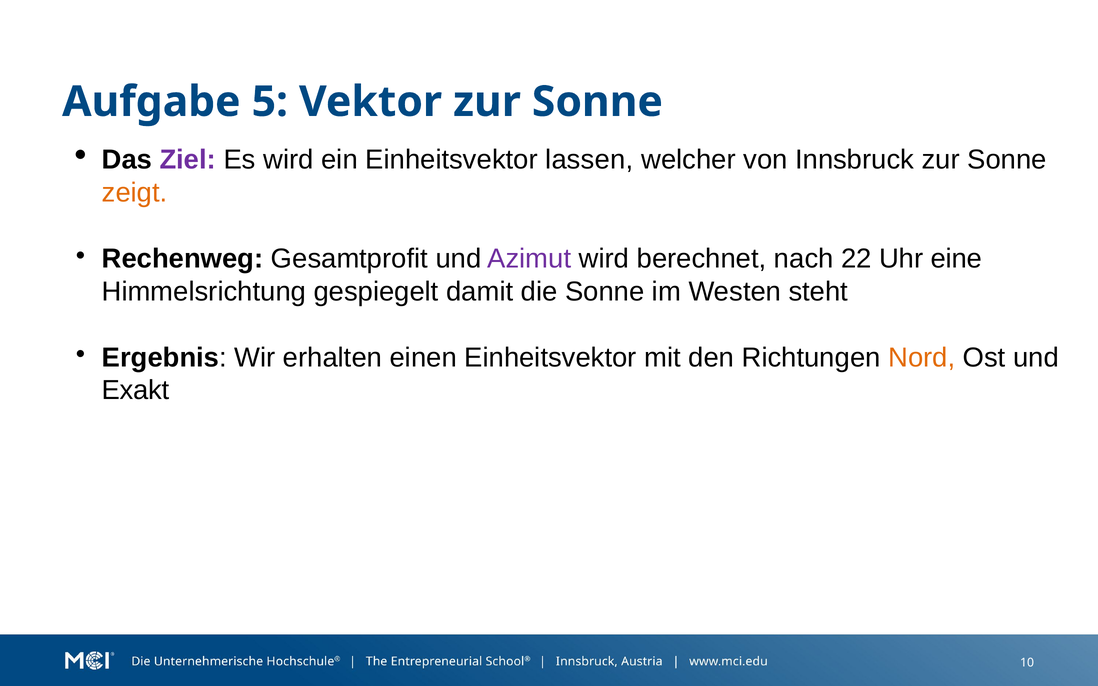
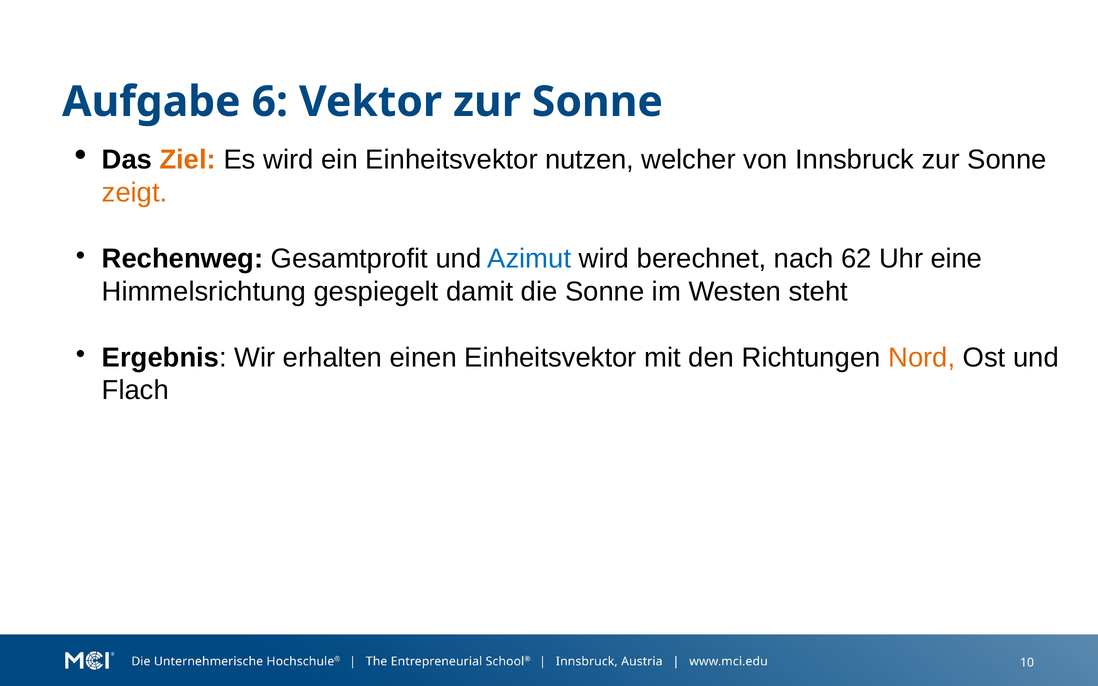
5: 5 -> 6 (270, 102)
Ziel colour: purple -> orange (188, 160)
lassen: lassen -> nutzen (590, 160)
Azimut colour: purple -> blue (529, 259)
22: 22 -> 62 (856, 259)
Exakt: Exakt -> Flach (135, 391)
